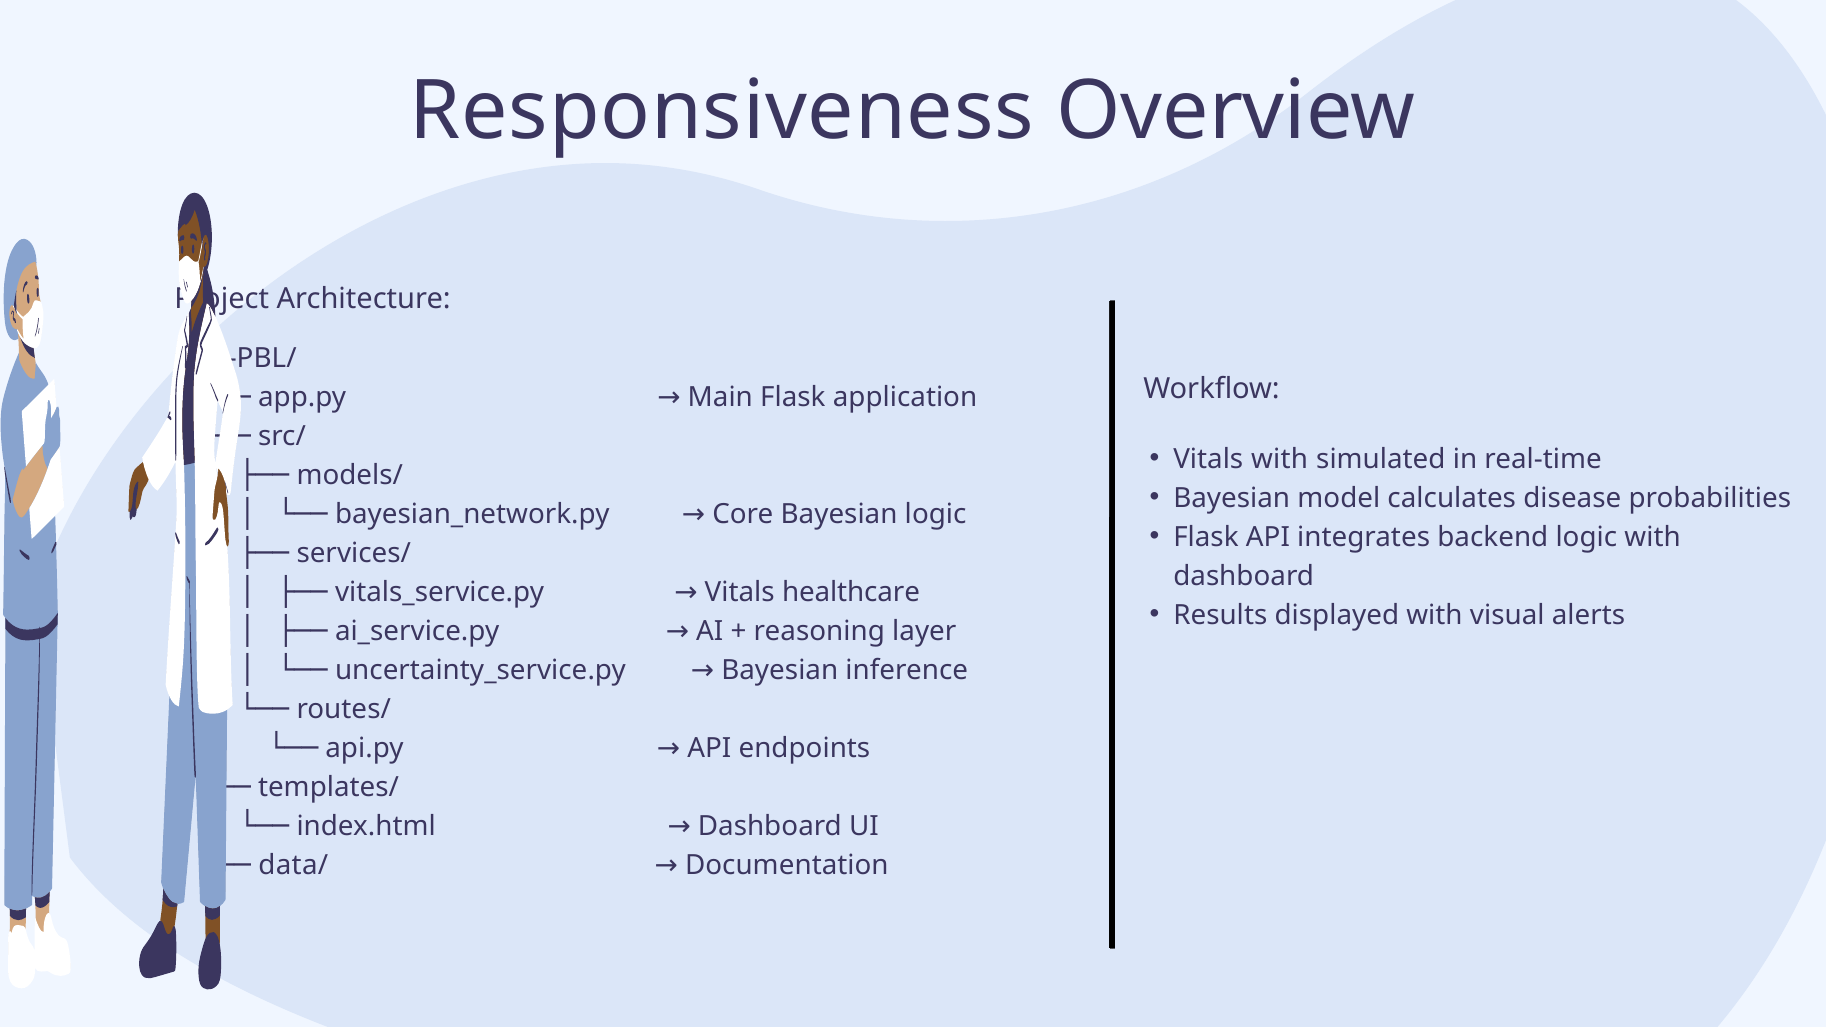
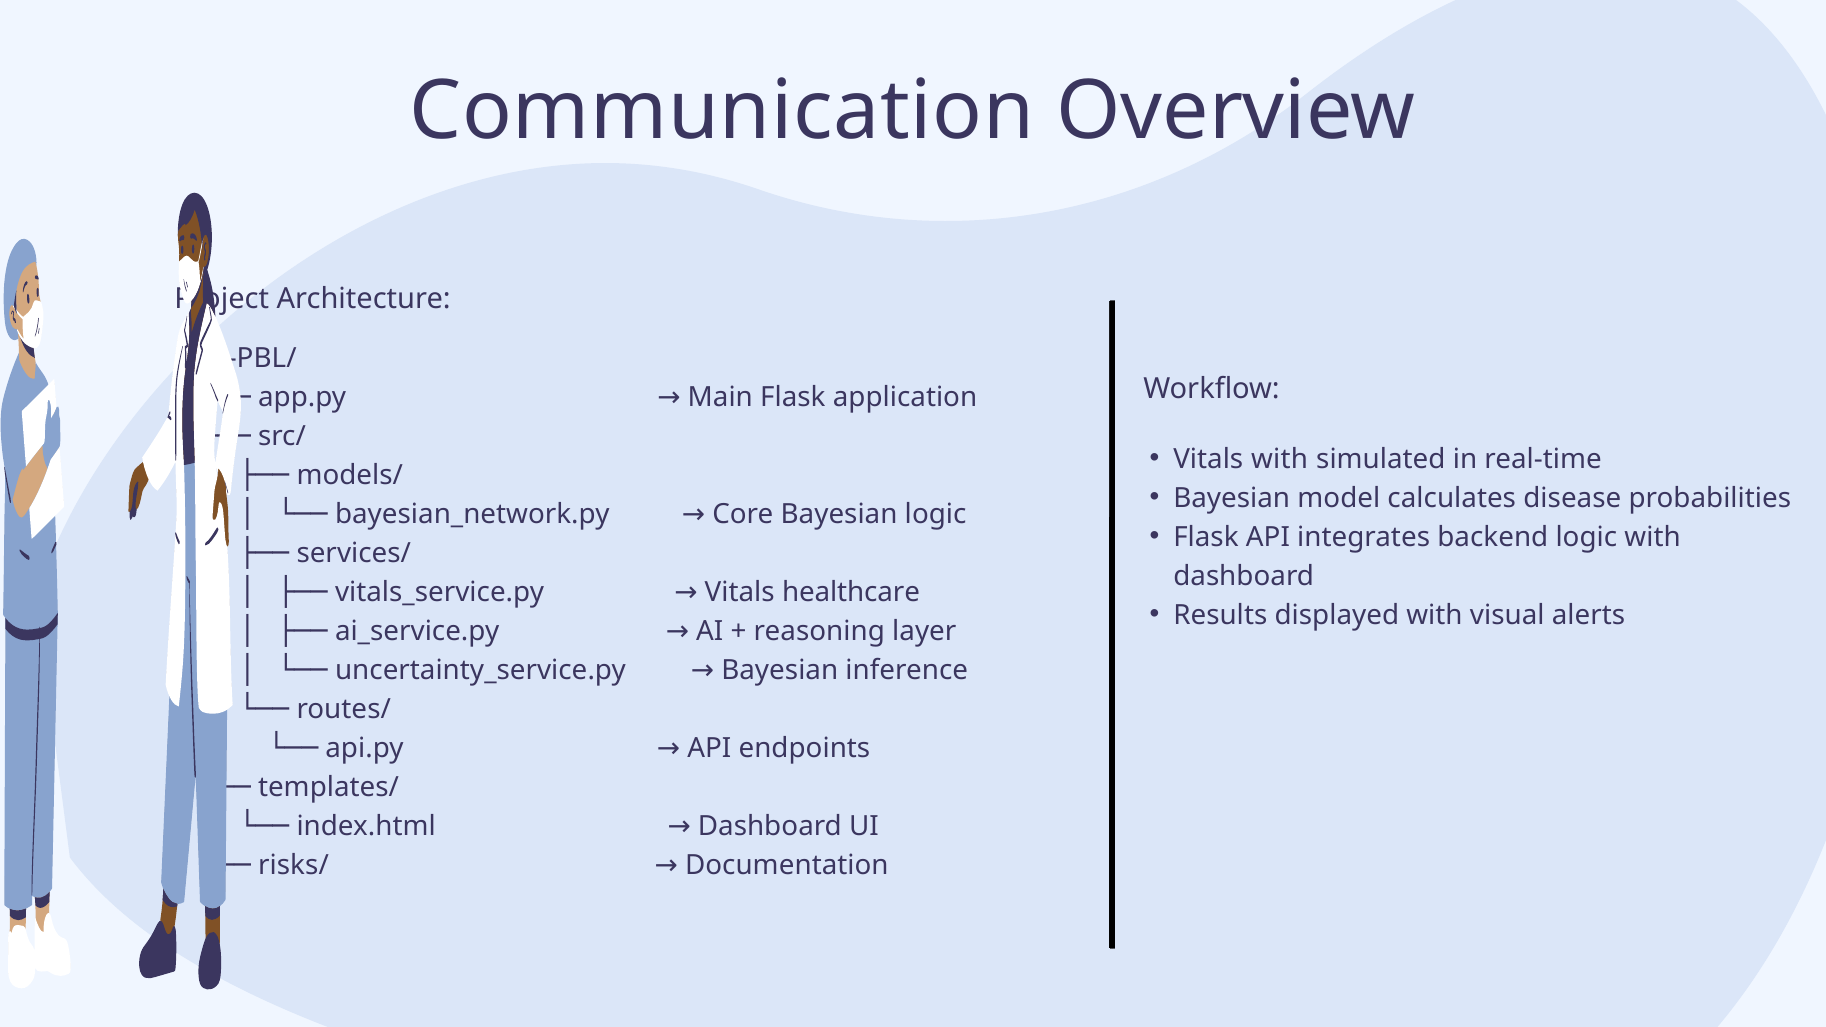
Responsiveness: Responsiveness -> Communication (722, 111)
data/: data/ -> risks/ (293, 865)
